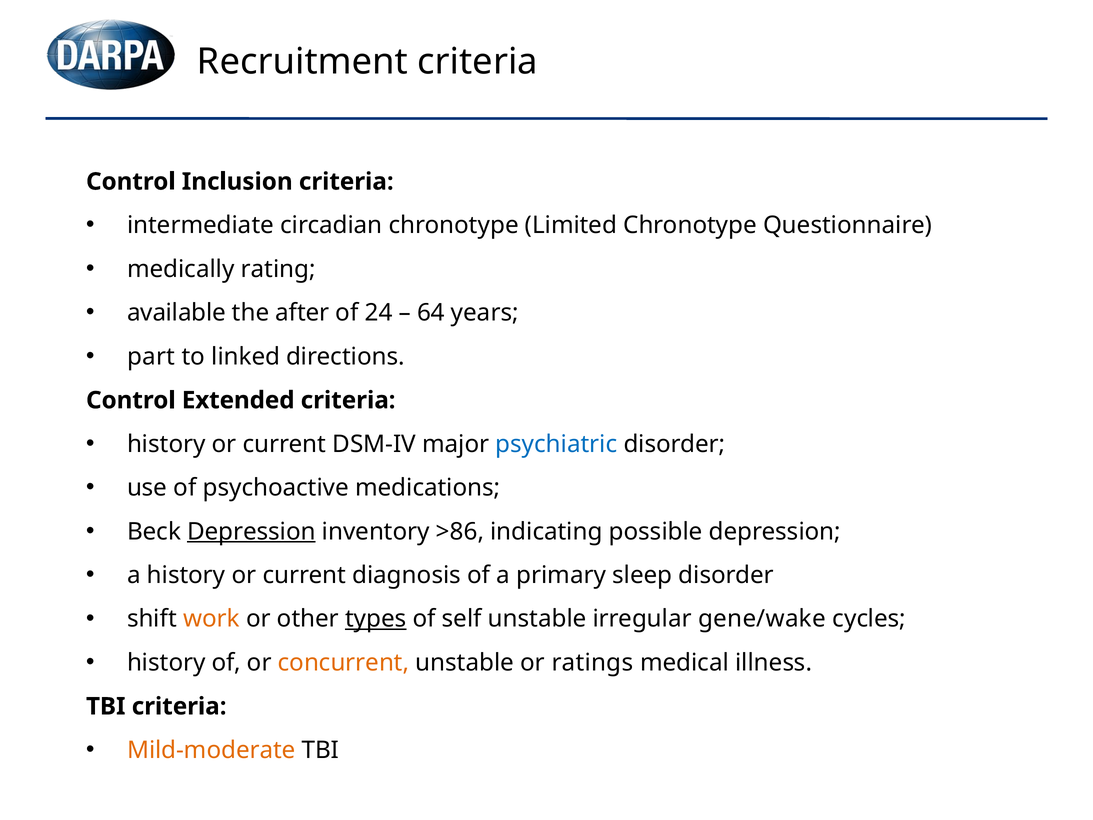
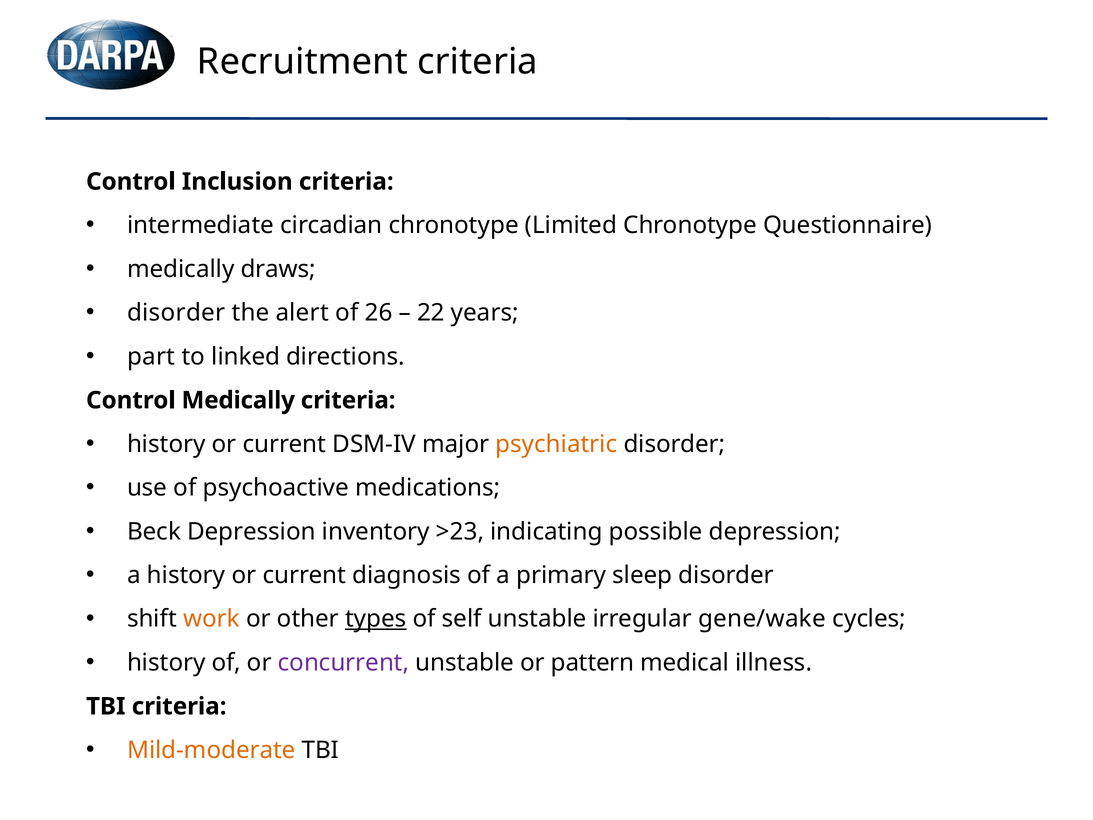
rating: rating -> draws (278, 269)
available: available -> disorder (176, 313)
after: after -> alert (302, 313)
24: 24 -> 26 (379, 313)
64: 64 -> 22 (431, 313)
Control Extended: Extended -> Medically (238, 400)
psychiatric colour: blue -> orange (556, 444)
Depression underline: present -> none (251, 531)
>86: >86 -> >23 (460, 531)
concurrent colour: orange -> purple (343, 663)
ratings: ratings -> pattern (593, 663)
